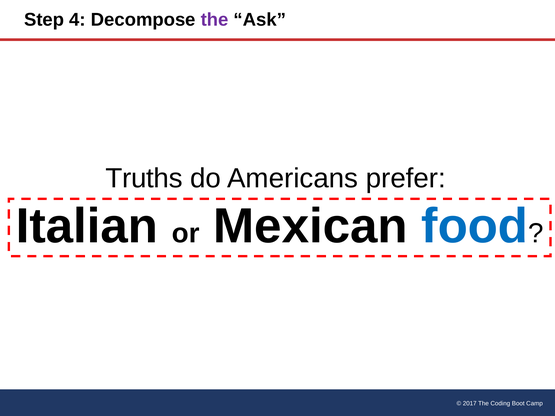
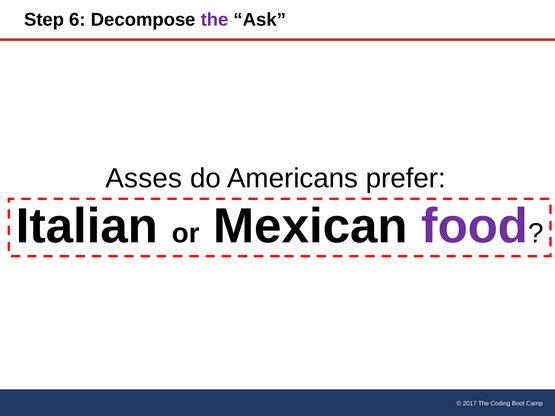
4: 4 -> 6 (77, 20)
Truths: Truths -> Asses (144, 179)
food colour: blue -> purple (475, 226)
